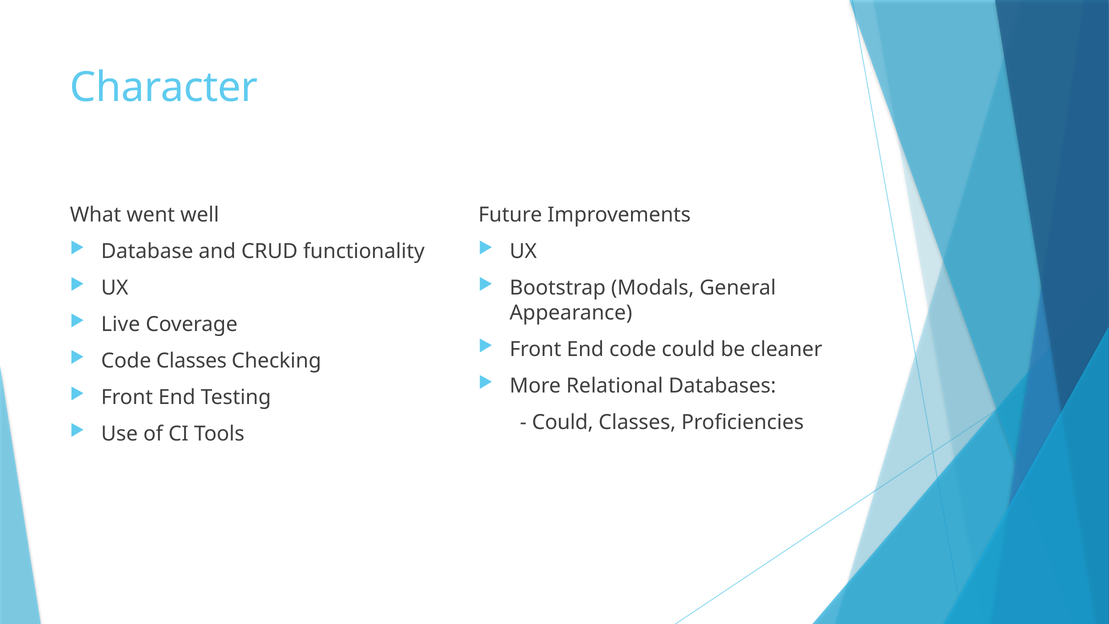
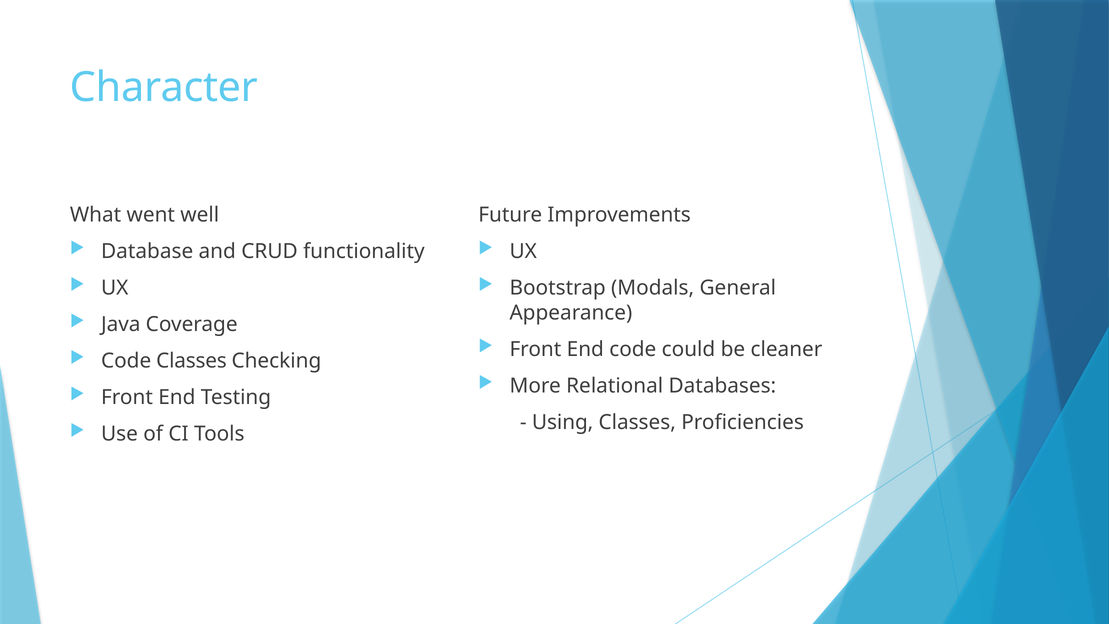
Live: Live -> Java (121, 324)
Could: Could -> Using (563, 422)
